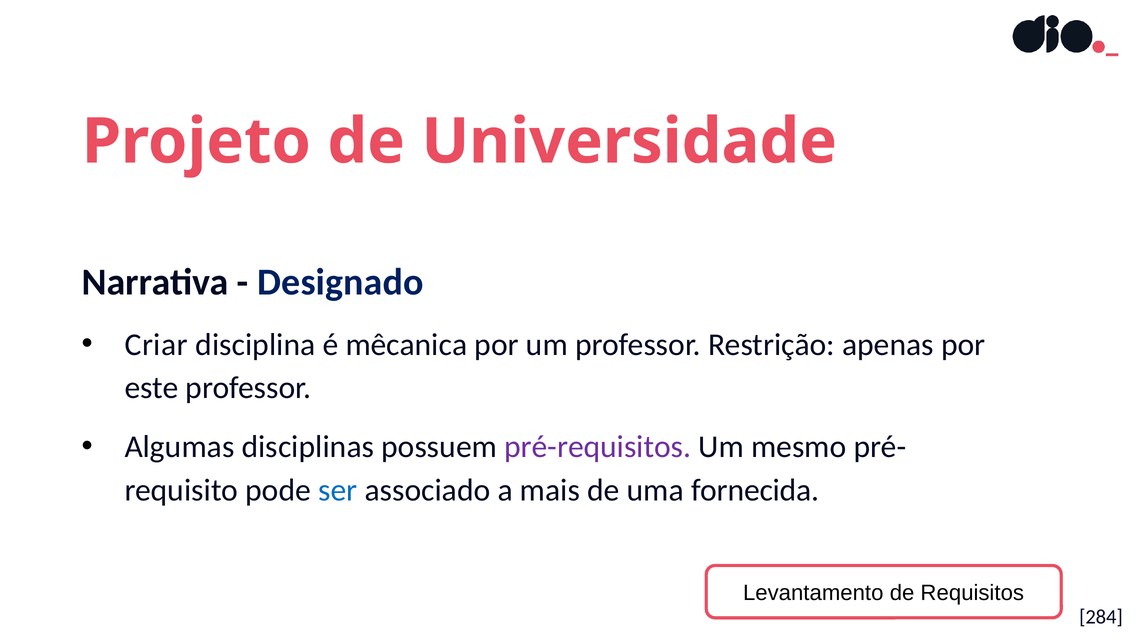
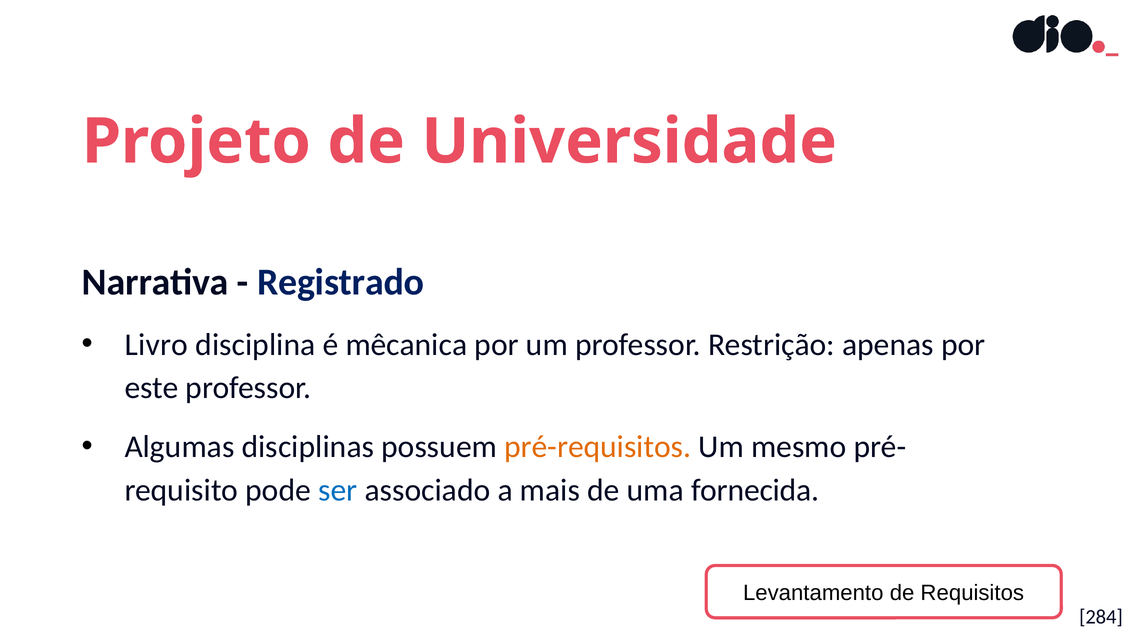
Designado: Designado -> Registrado (341, 282)
Criar: Criar -> Livro (156, 344)
pré-requisitos colour: purple -> orange (598, 447)
